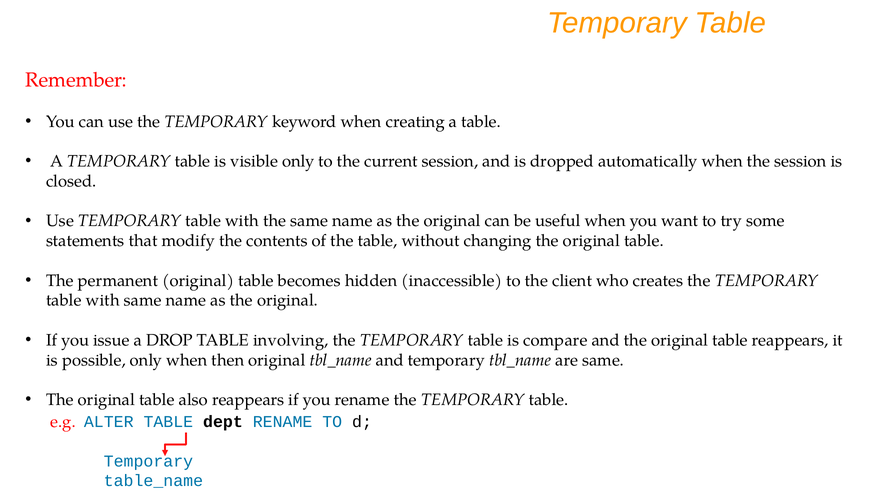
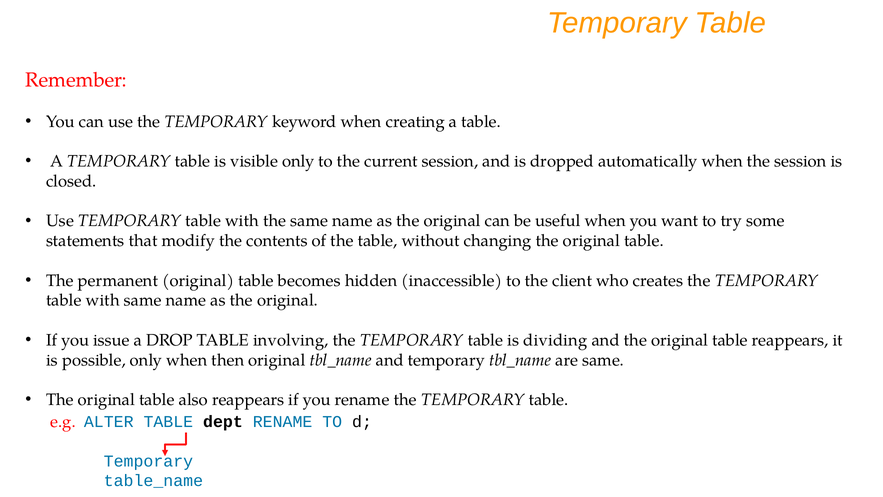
compare: compare -> dividing (555, 340)
